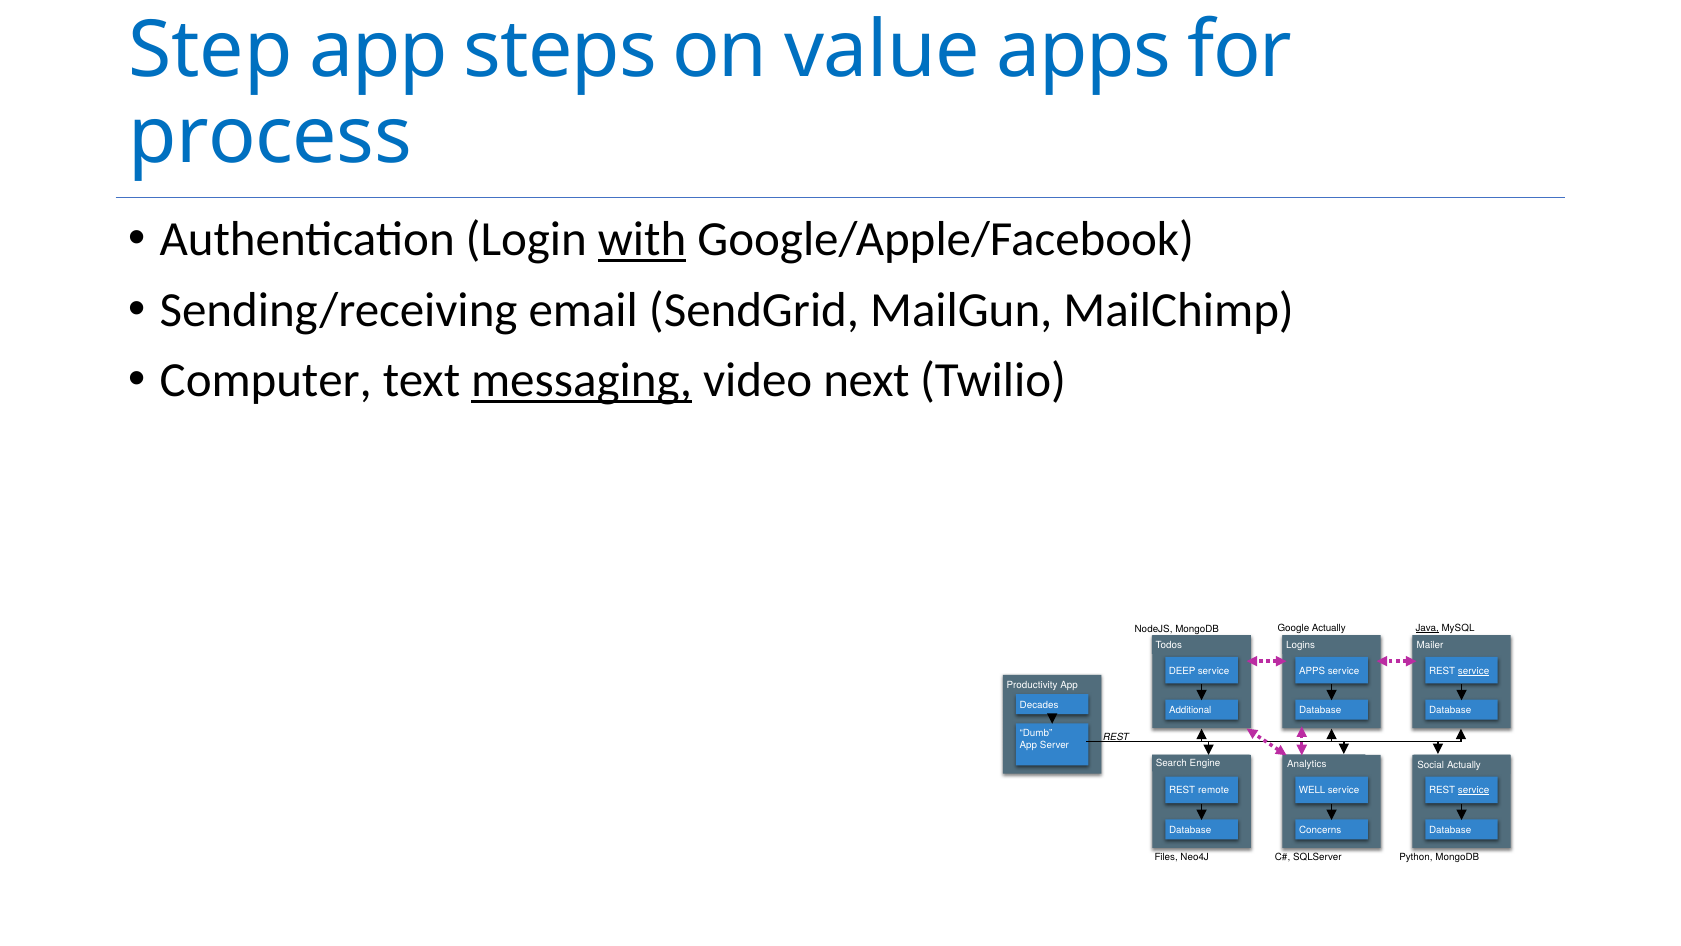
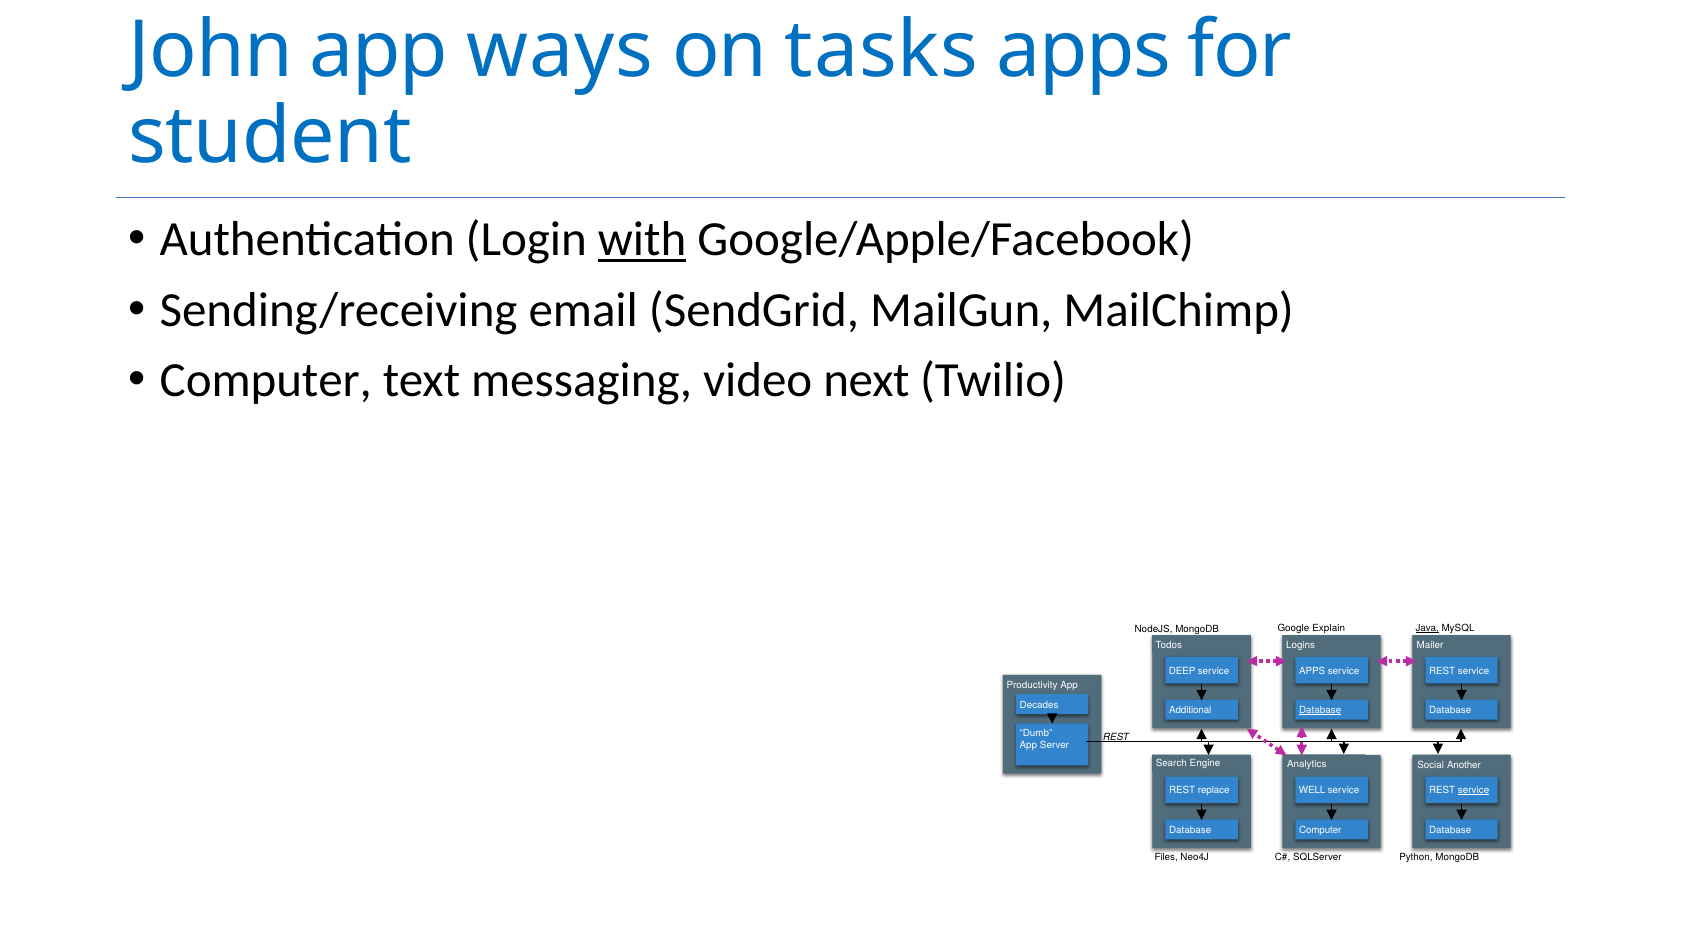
Step: Step -> John (211, 51)
steps: steps -> ways (560, 51)
value: value -> tasks (881, 51)
process: process -> student (270, 136)
messaging underline: present -> none (582, 380)
Google Actually: Actually -> Explain (1329, 628)
service underline: present -> none (1474, 671)
Database underline: none -> present (1320, 710)
Actually: Actually -> Another (1464, 765)
remote: remote -> replace (1214, 790)
Concerns: Concerns -> Computer (1320, 830)
